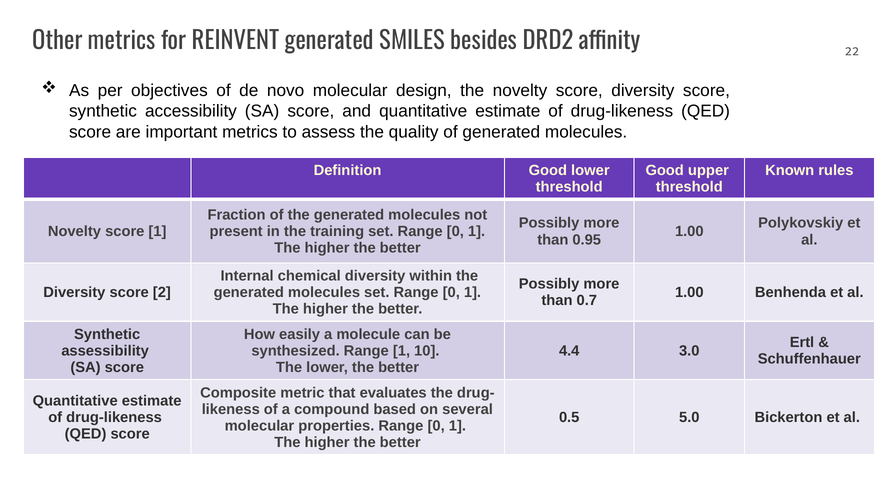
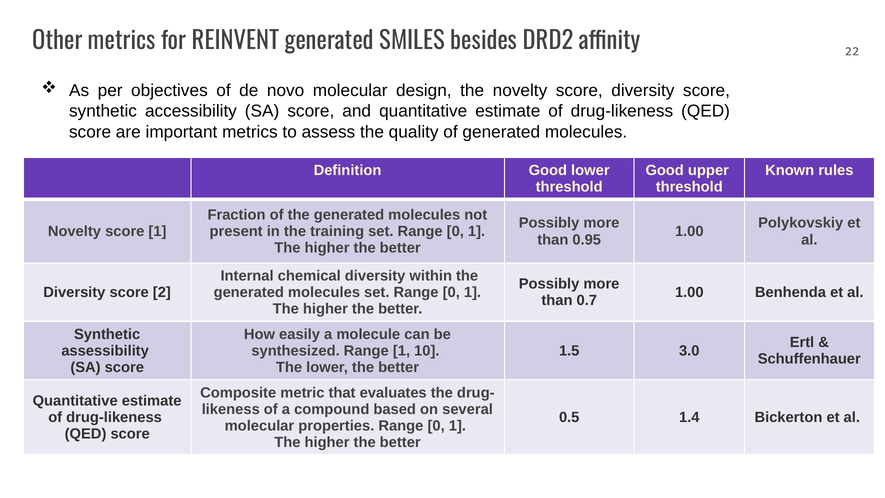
4.4: 4.4 -> 1.5 (569, 351)
5.0: 5.0 -> 1.4 (689, 417)
